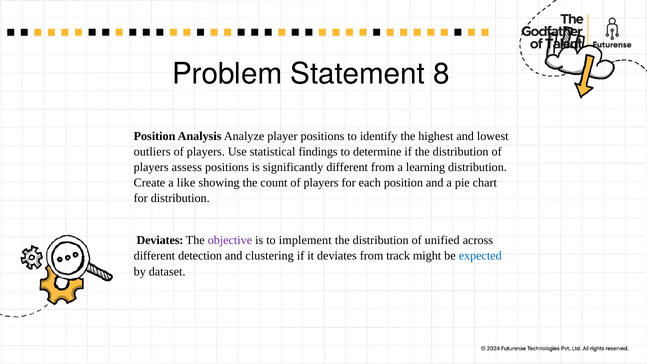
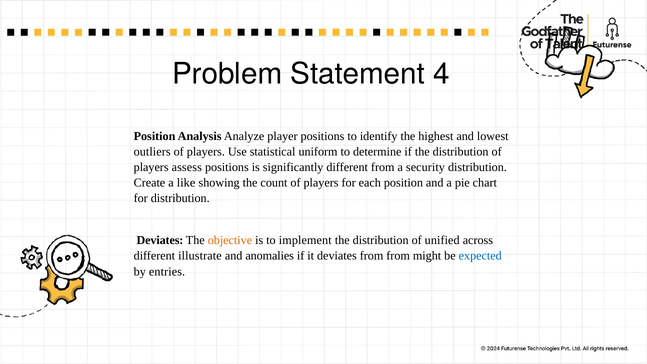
8: 8 -> 4 (442, 74)
findings: findings -> uniform (318, 152)
learning: learning -> security (425, 167)
objective colour: purple -> orange (230, 240)
detection: detection -> illustrate (200, 256)
clustering: clustering -> anomalies (270, 256)
from track: track -> from (398, 256)
dataset: dataset -> entries (167, 271)
